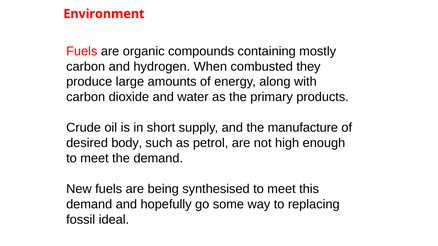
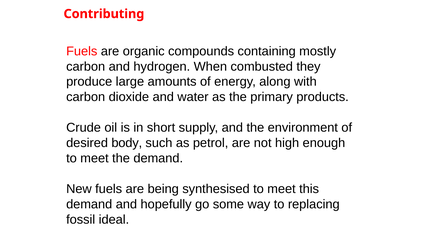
Environment: Environment -> Contributing (104, 14)
manufacture: manufacture -> environment (303, 128)
